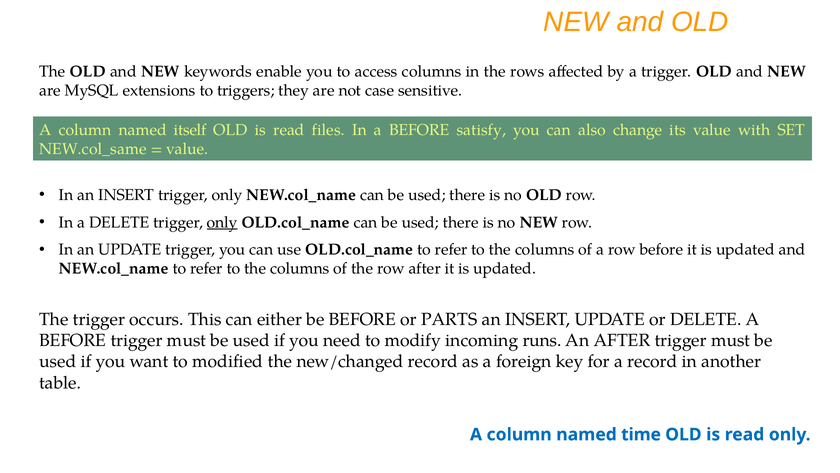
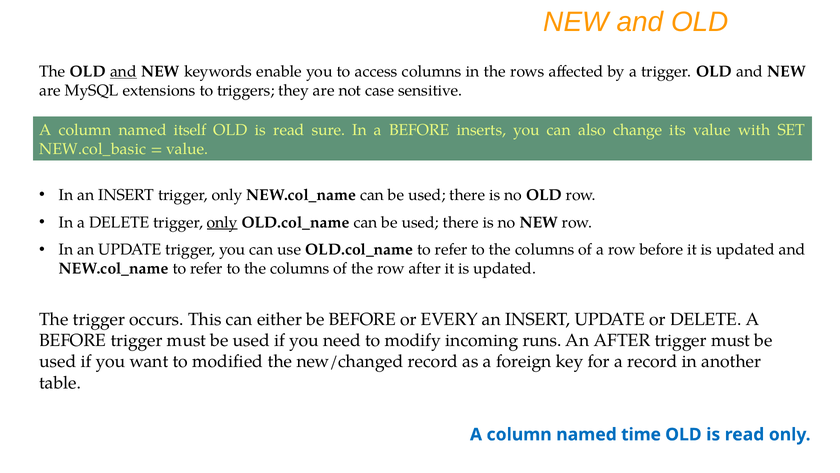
and underline: none -> present (123, 71)
files: files -> sure (328, 130)
satisfy: satisfy -> inserts (481, 130)
NEW.col_same: NEW.col_same -> NEW.col_basic (93, 149)
PARTS: PARTS -> EVERY (449, 319)
